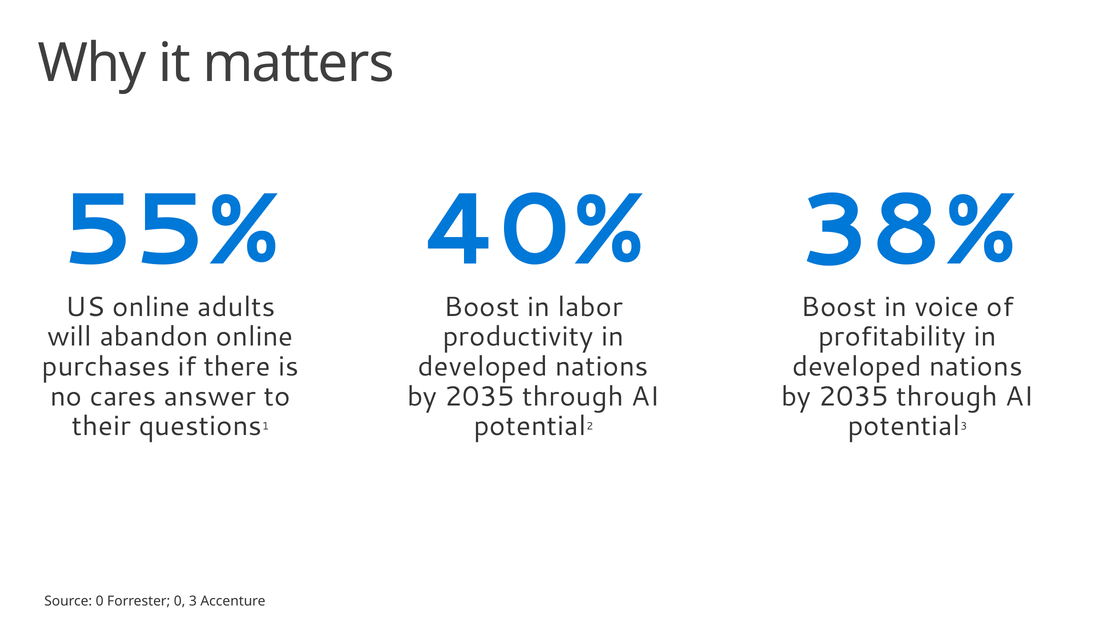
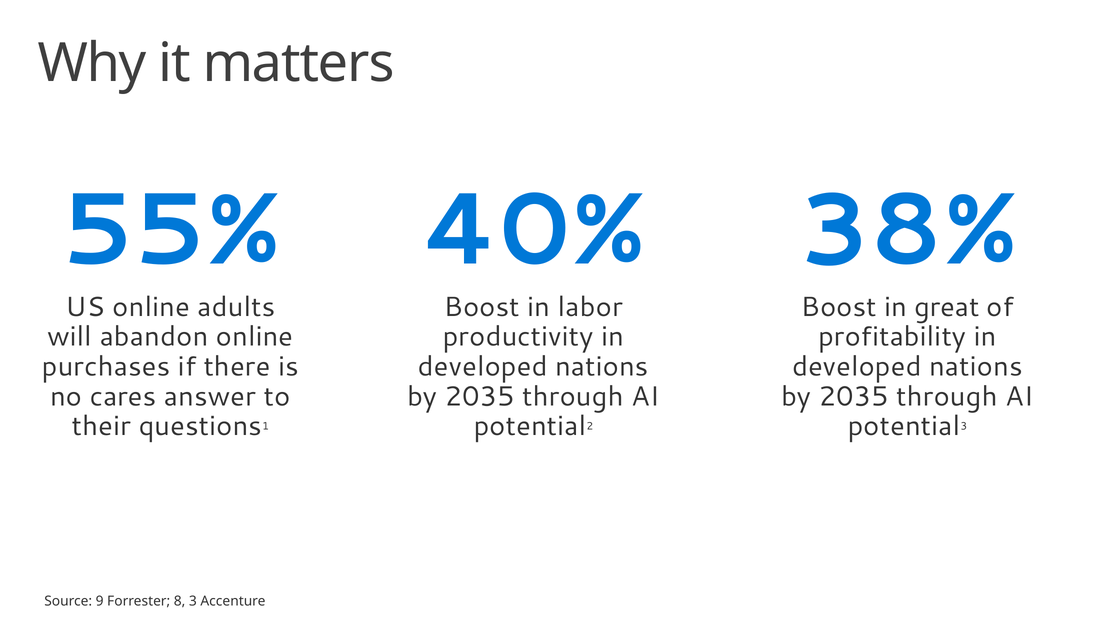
voice: voice -> great (947, 307)
Source 0: 0 -> 9 (100, 601)
Forrester 0: 0 -> 8 (180, 601)
